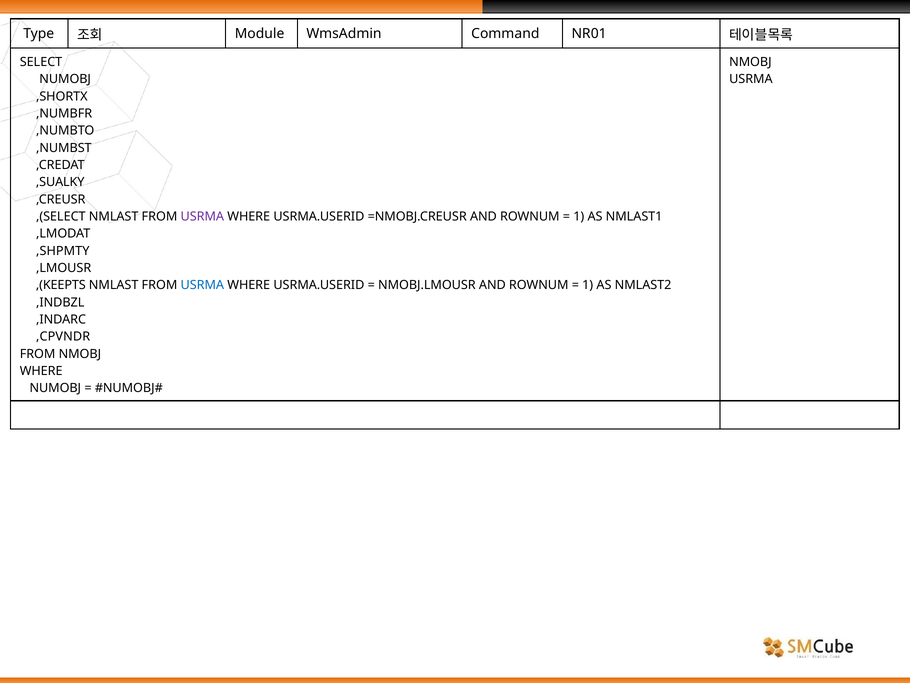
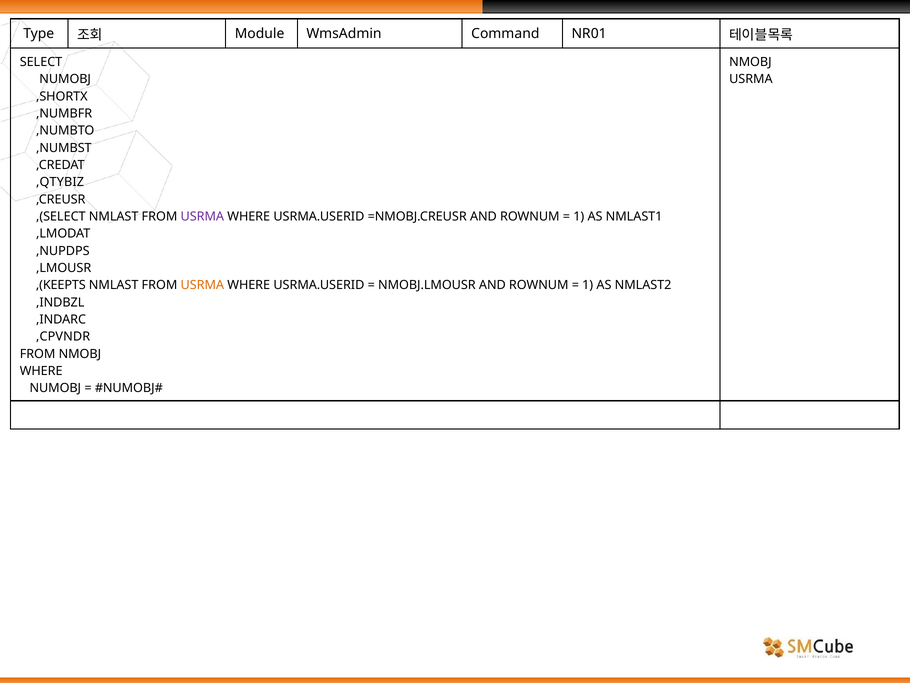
,SUALKY: ,SUALKY -> ,QTYBIZ (60, 182)
,SHPMTY: ,SHPMTY -> ,NUPDPS (63, 251)
USRMA colour: blue -> orange (202, 285)
